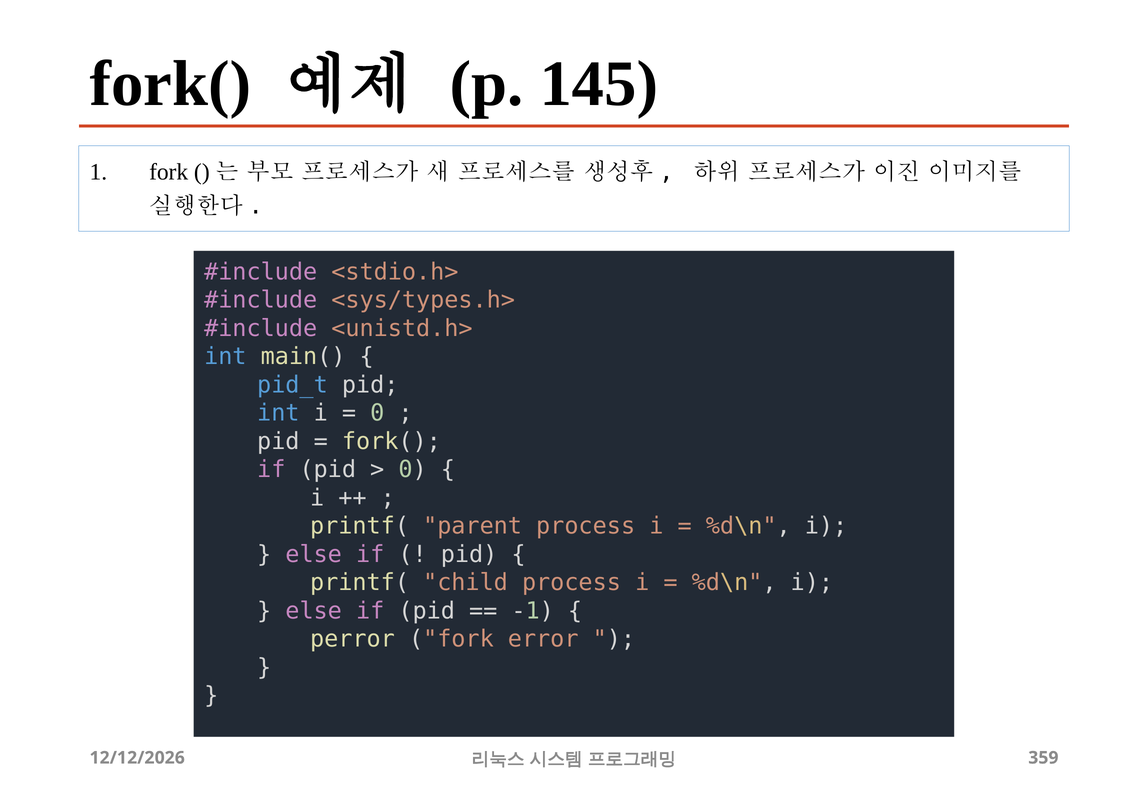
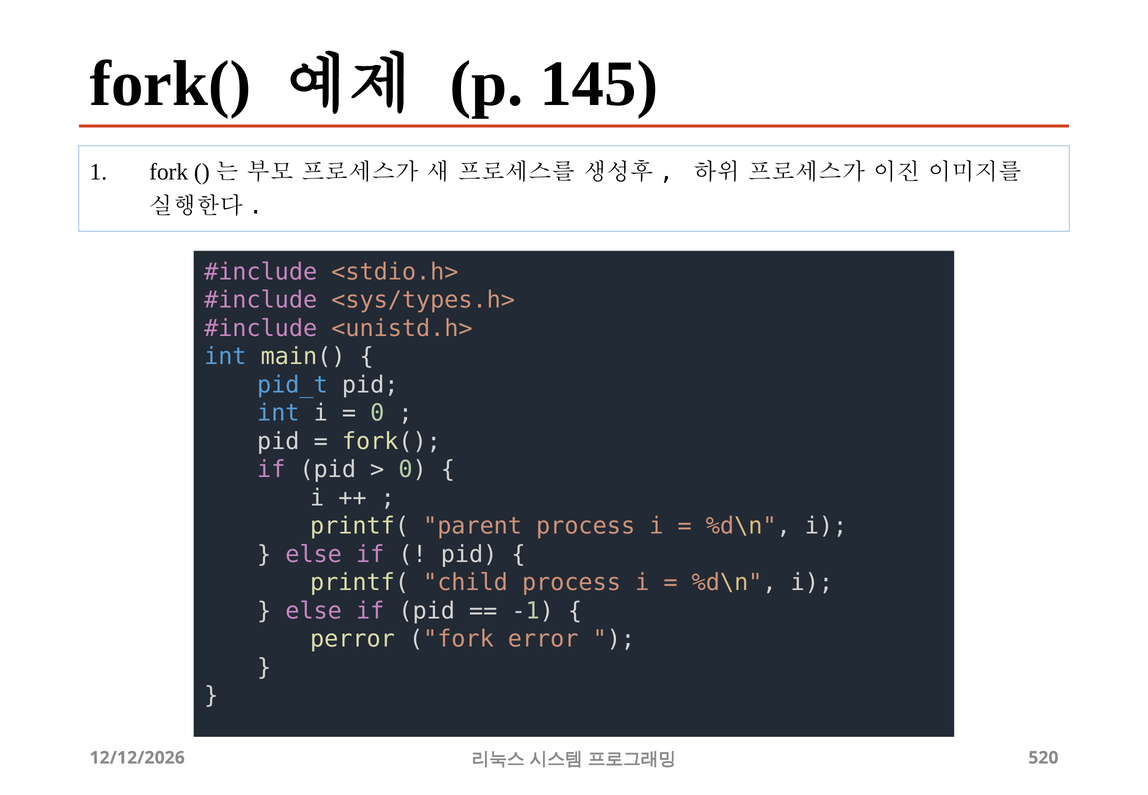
359: 359 -> 520 (1043, 758)
